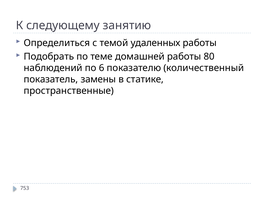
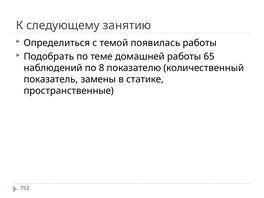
удаленных: удаленных -> появилась (155, 43)
80: 80 -> 65 (209, 57)
6: 6 -> 8 (102, 68)
